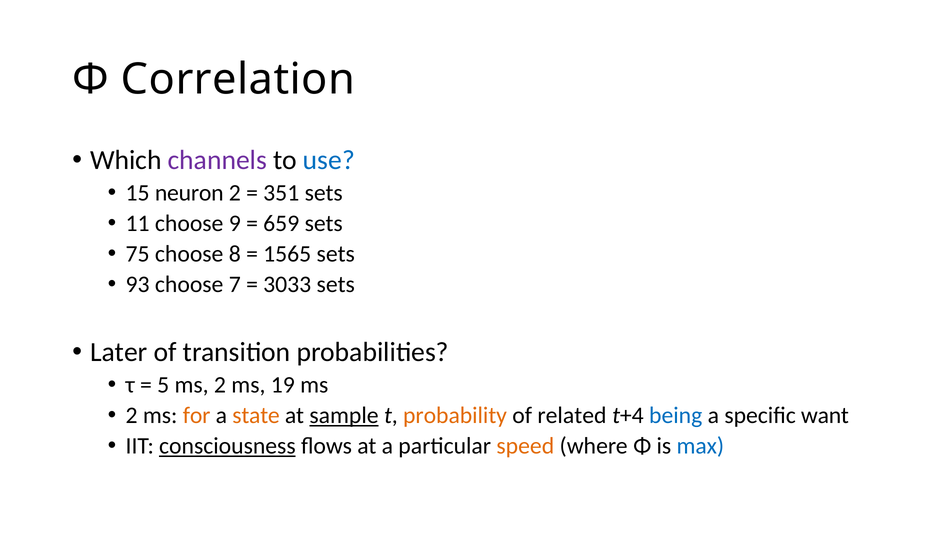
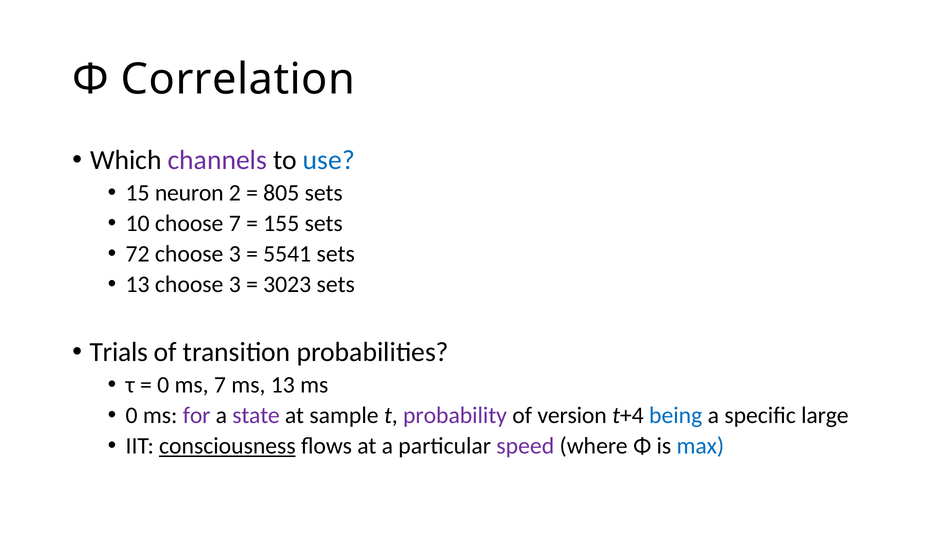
351: 351 -> 805 (281, 193)
11: 11 -> 10 (138, 223)
choose 9: 9 -> 7 (235, 223)
659: 659 -> 155 (281, 223)
75: 75 -> 72 (138, 254)
8: 8 -> 3 (235, 254)
1565: 1565 -> 5541 (287, 254)
93: 93 -> 13 (138, 284)
7: 7 -> 3 (235, 284)
3033: 3033 -> 3023 (287, 284)
Later: Later -> Trials (119, 352)
5: 5 -> 0 (163, 385)
ms 2: 2 -> 7 (220, 385)
ms 19: 19 -> 13 (283, 385)
2: 2 -> 0 (132, 416)
for colour: orange -> purple (197, 416)
state colour: orange -> purple (256, 416)
sample underline: present -> none (344, 416)
probability colour: orange -> purple (455, 416)
related: related -> version (572, 416)
want: want -> large (825, 416)
speed colour: orange -> purple (525, 446)
